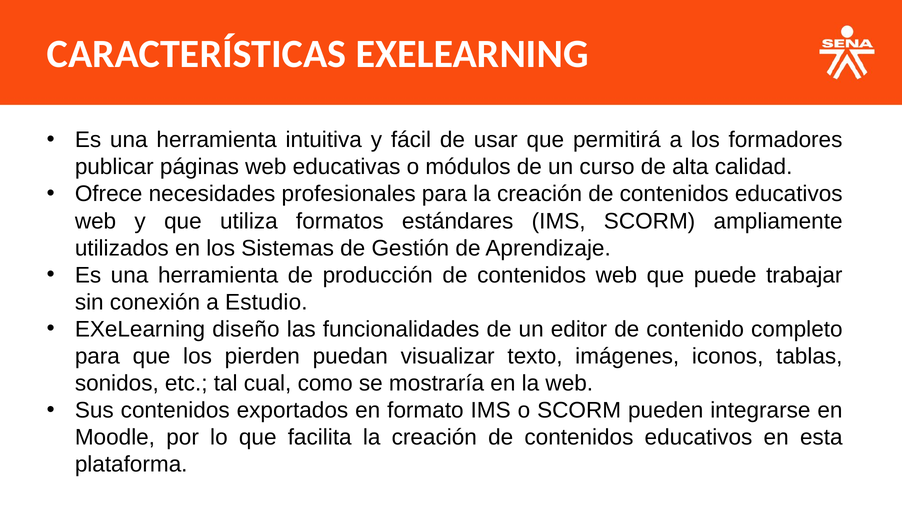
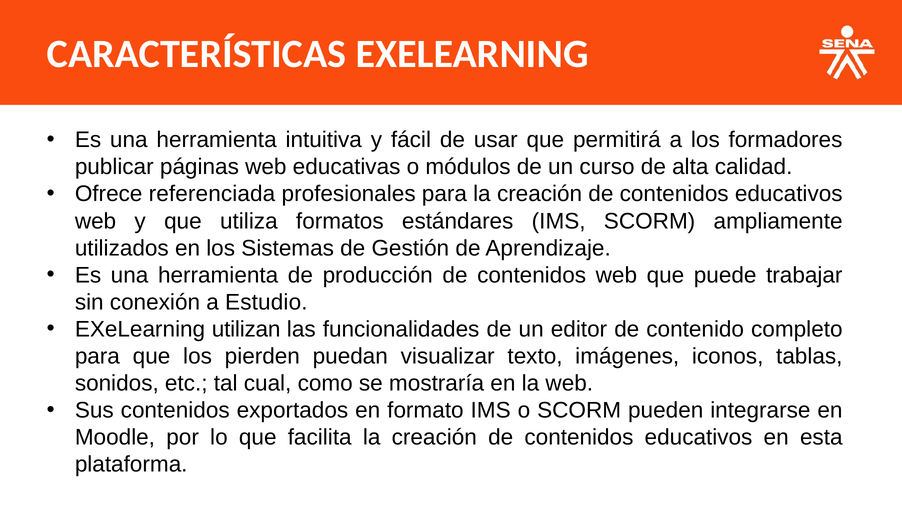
necesidades: necesidades -> referenciada (212, 194)
diseño: diseño -> utilizan (246, 329)
